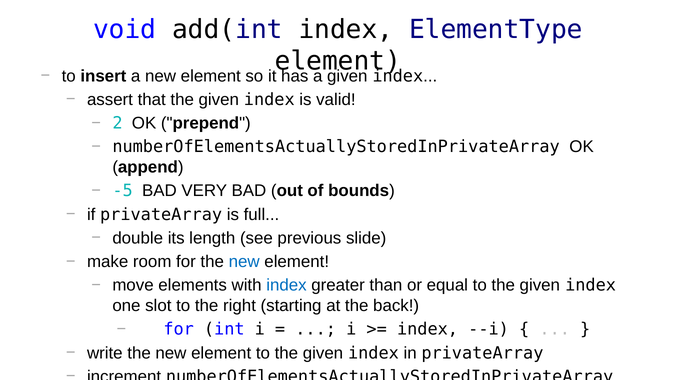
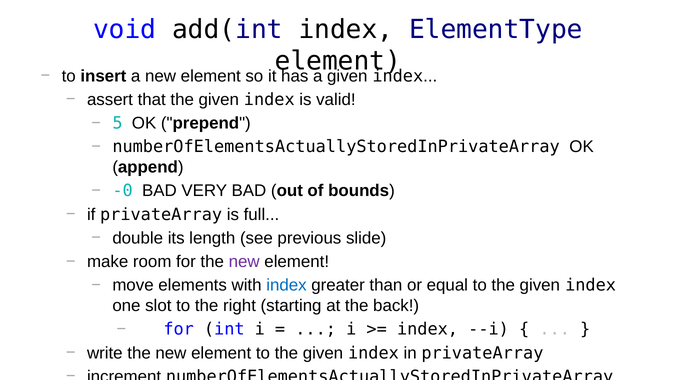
2: 2 -> 5 (117, 123)
-5: -5 -> -0 (123, 191)
new colour: blue -> purple (244, 262)
